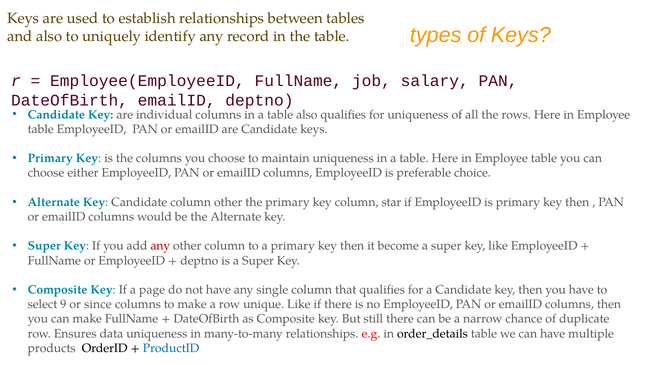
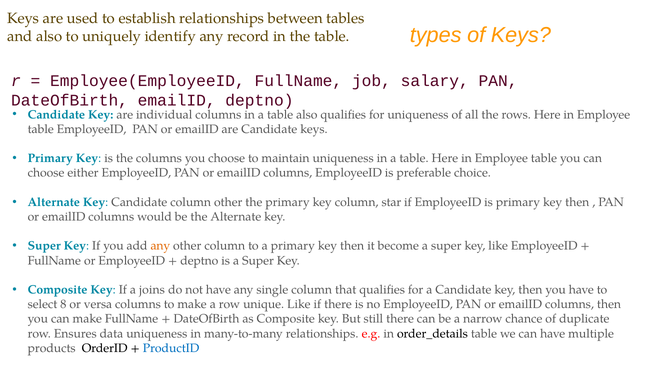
any colour: red -> orange (160, 246)
page: page -> joins (152, 290)
9: 9 -> 8 (63, 304)
since: since -> versa (98, 304)
